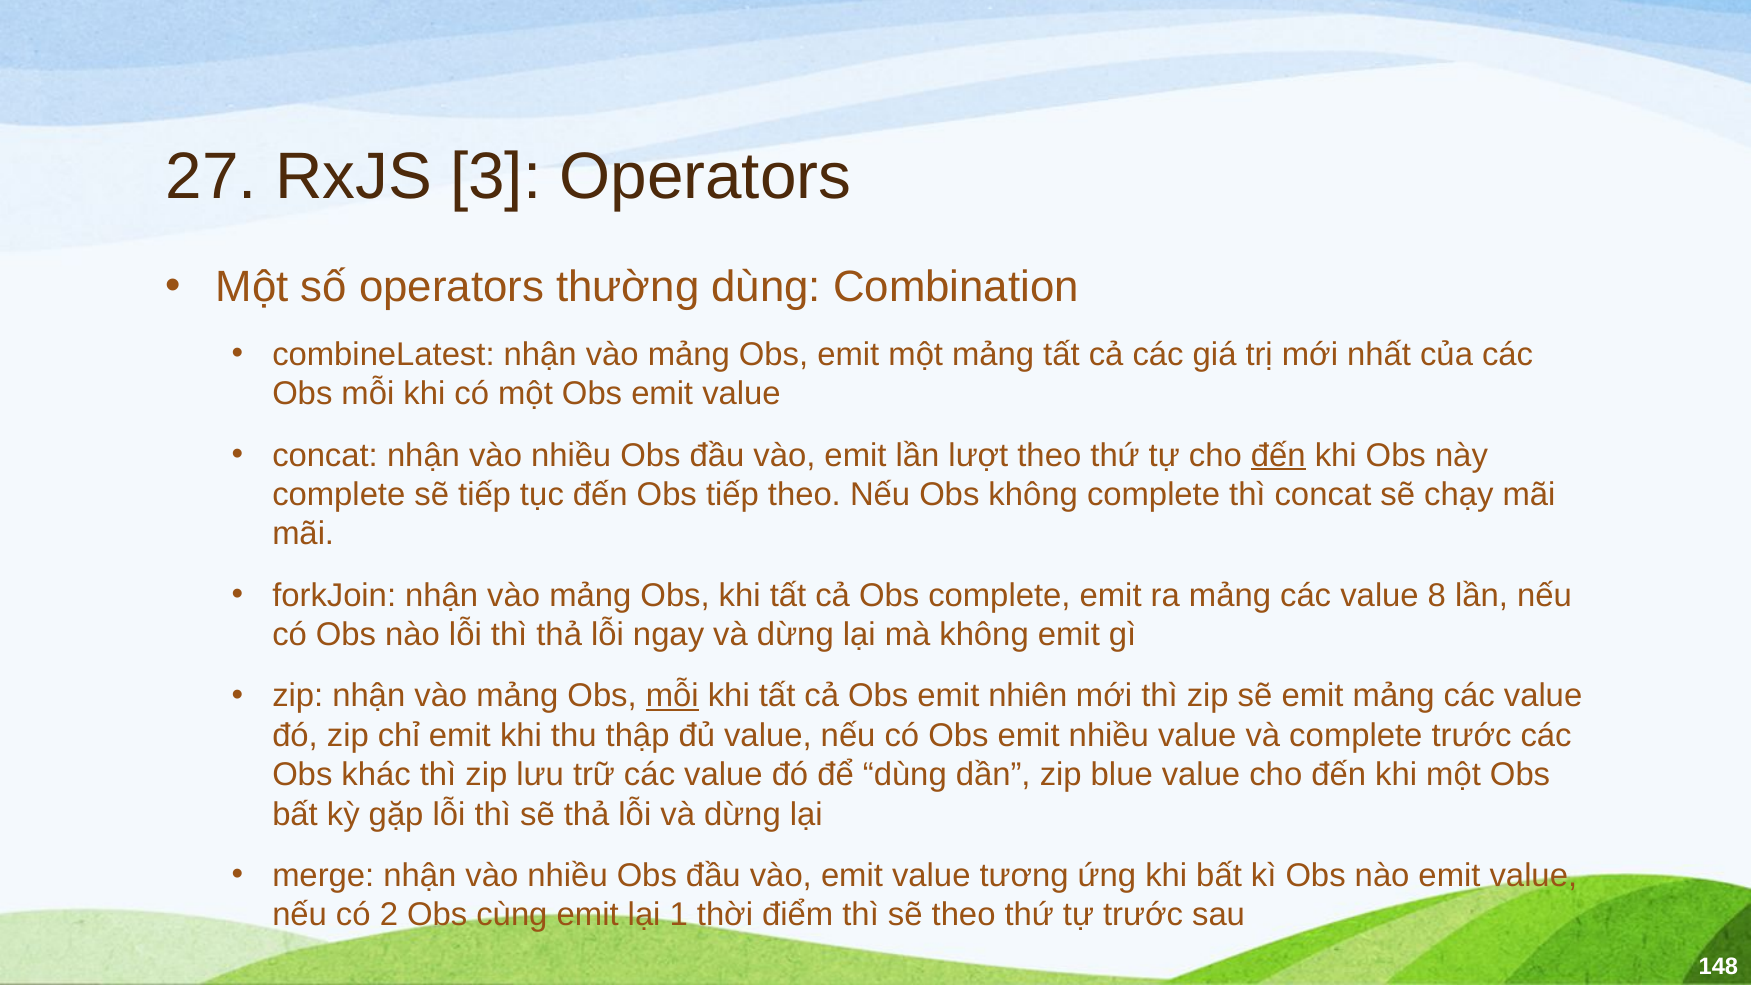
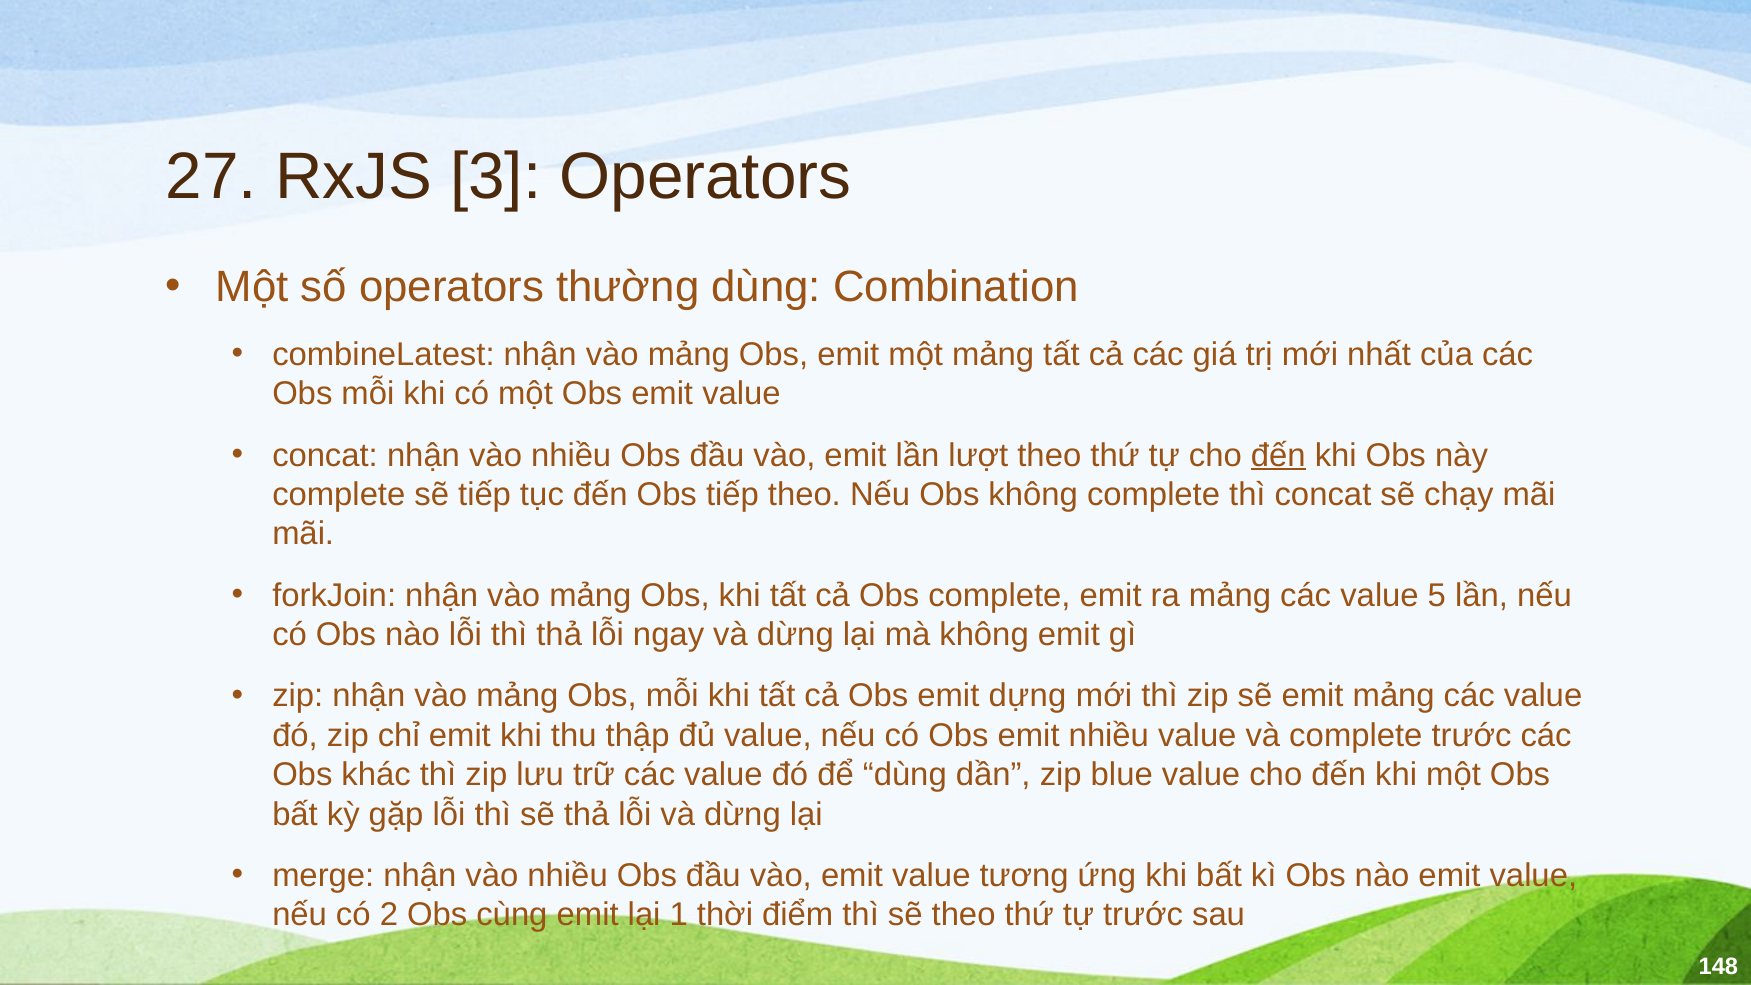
8: 8 -> 5 (1437, 595)
mỗi underline: present -> none (672, 696)
nhiên: nhiên -> dựng (1028, 696)
